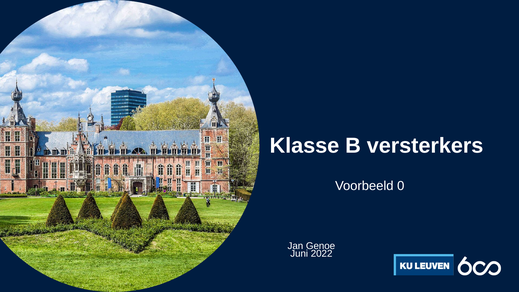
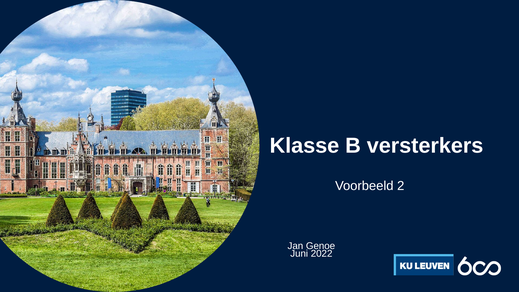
0: 0 -> 2 (401, 186)
